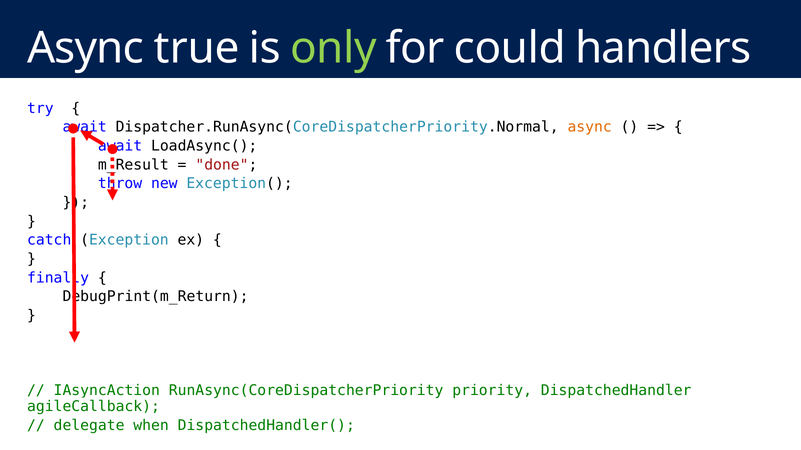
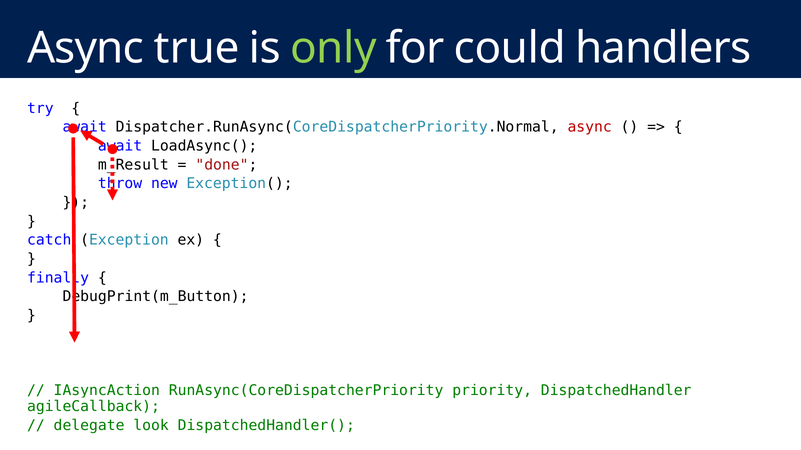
async colour: orange -> red (590, 127)
DebugPrint(m_Return: DebugPrint(m_Return -> DebugPrint(m_Button (156, 297)
when: when -> look (151, 426)
